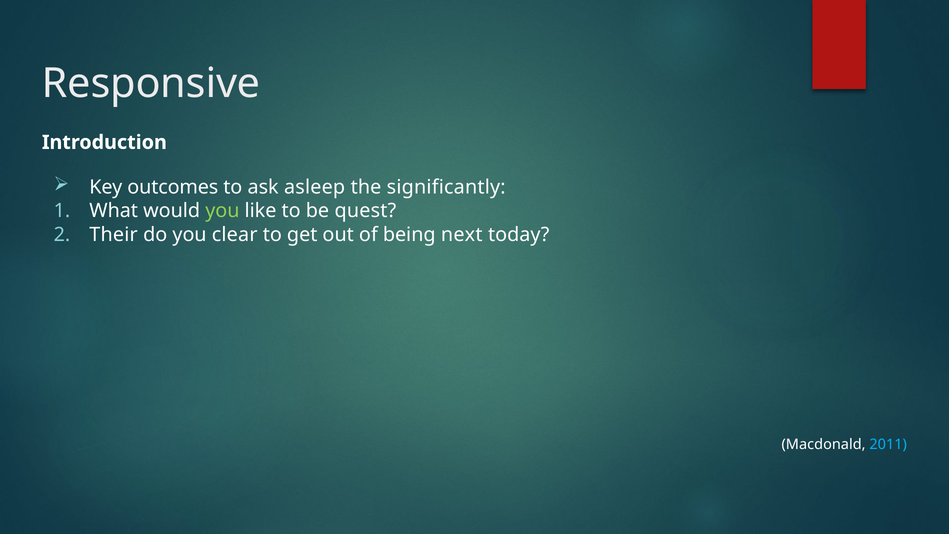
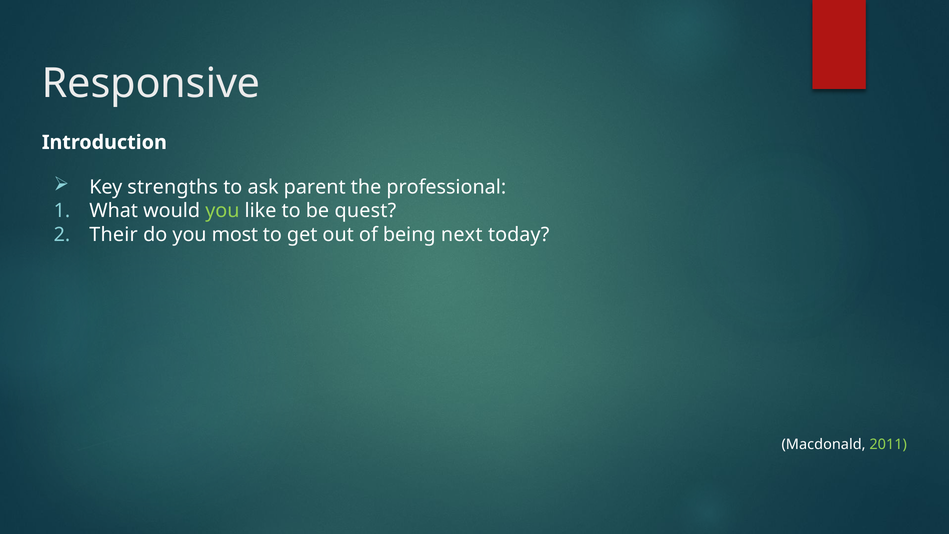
outcomes: outcomes -> strengths (173, 187)
asleep: asleep -> parent (315, 187)
significantly: significantly -> professional (446, 187)
clear: clear -> most (235, 235)
2011 colour: light blue -> light green (888, 445)
